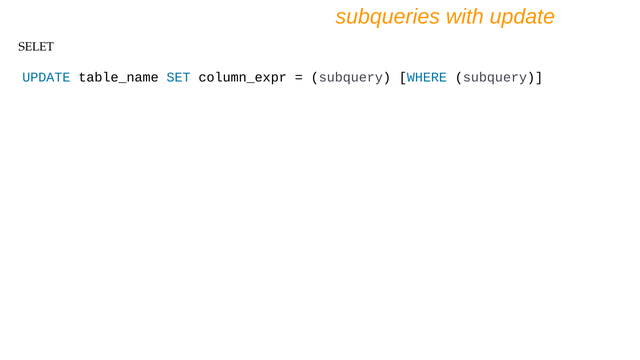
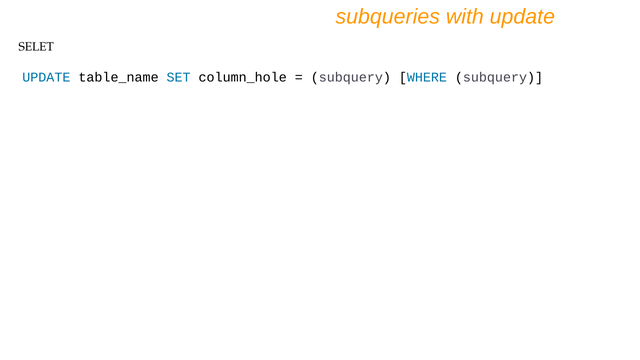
column_expr: column_expr -> column_hole (243, 78)
